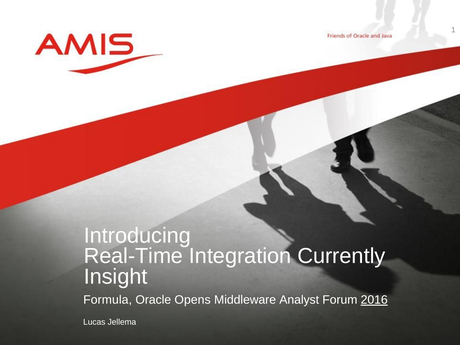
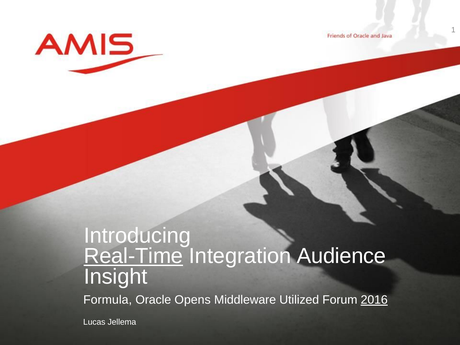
Real-Time underline: none -> present (133, 256)
Currently: Currently -> Audience (341, 256)
Analyst: Analyst -> Utilized (299, 300)
